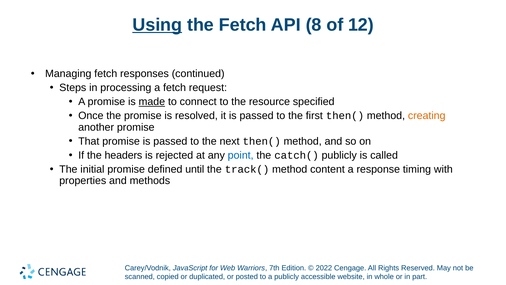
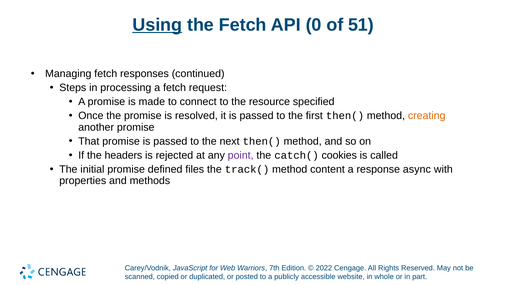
8: 8 -> 0 (314, 25)
12: 12 -> 51 (361, 25)
made underline: present -> none (152, 102)
point colour: blue -> purple (241, 155)
catch( publicly: publicly -> cookies (339, 155)
until: until -> files (195, 169)
timing: timing -> async (417, 169)
